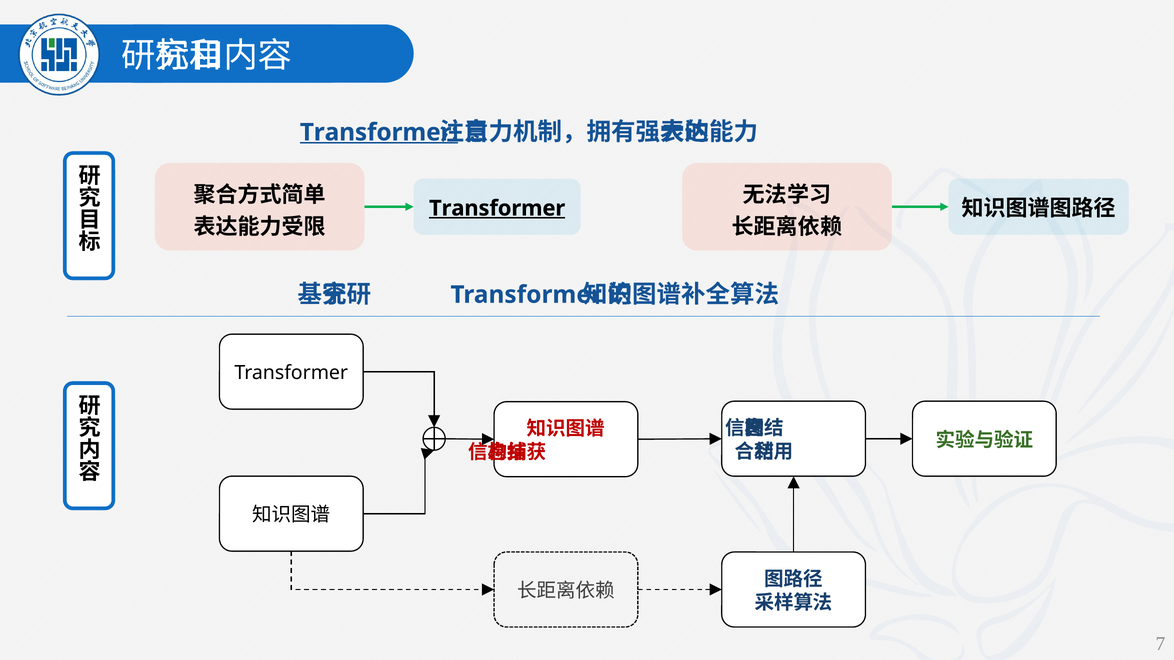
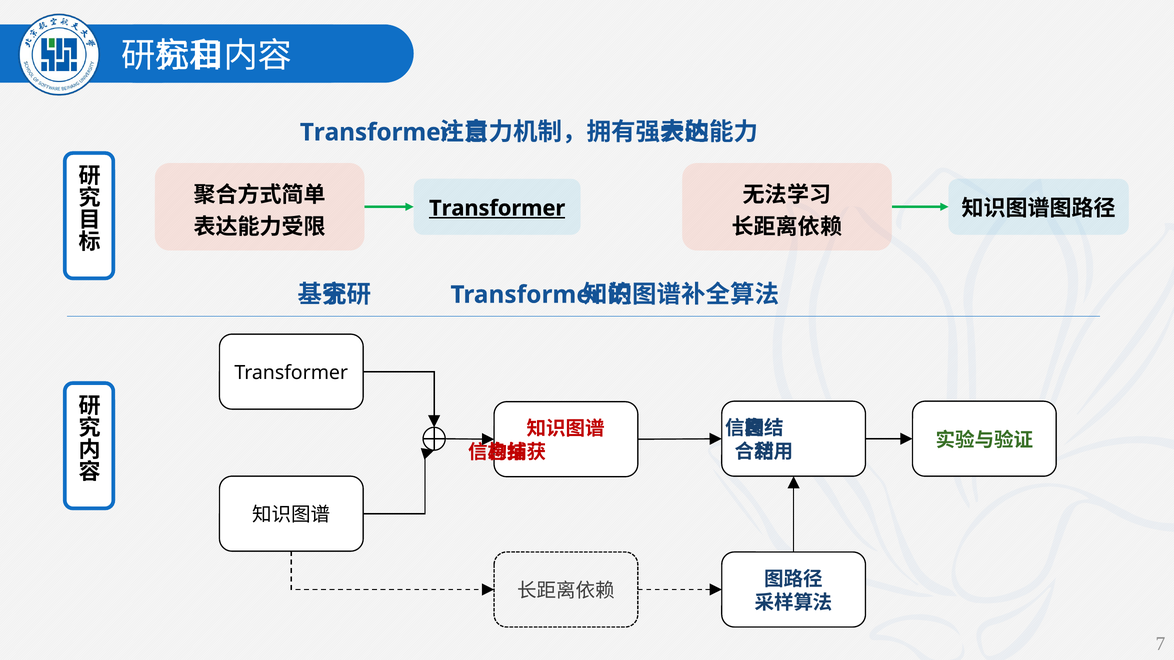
Transformer underline: present -> none (379, 132)
